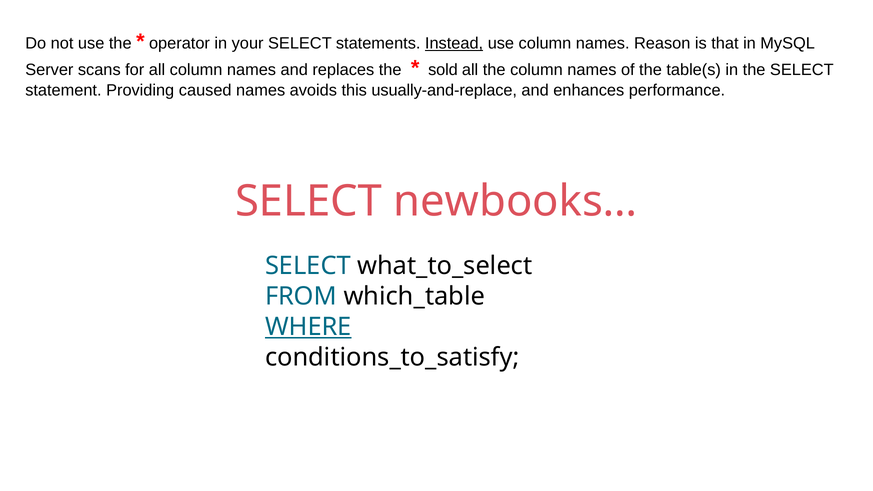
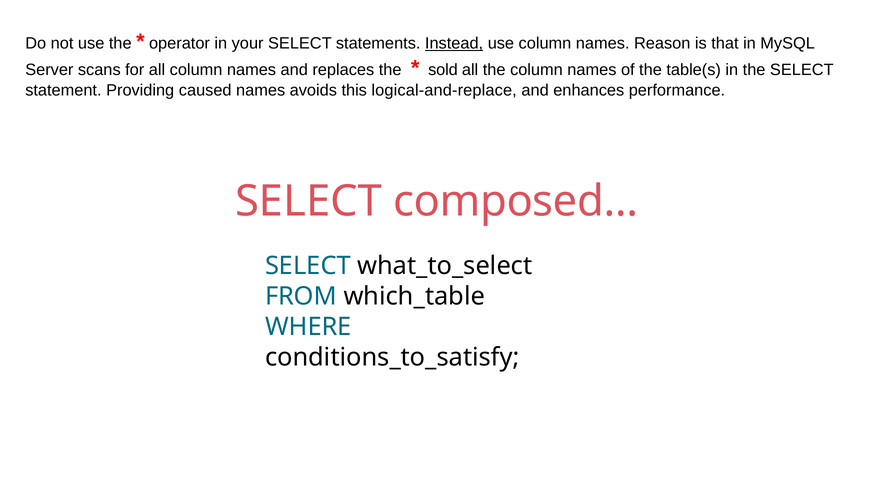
usually-and-replace: usually-and-replace -> logical-and-replace (444, 90)
newbooks…: newbooks… -> composed… (516, 202)
WHERE underline: present -> none (308, 327)
